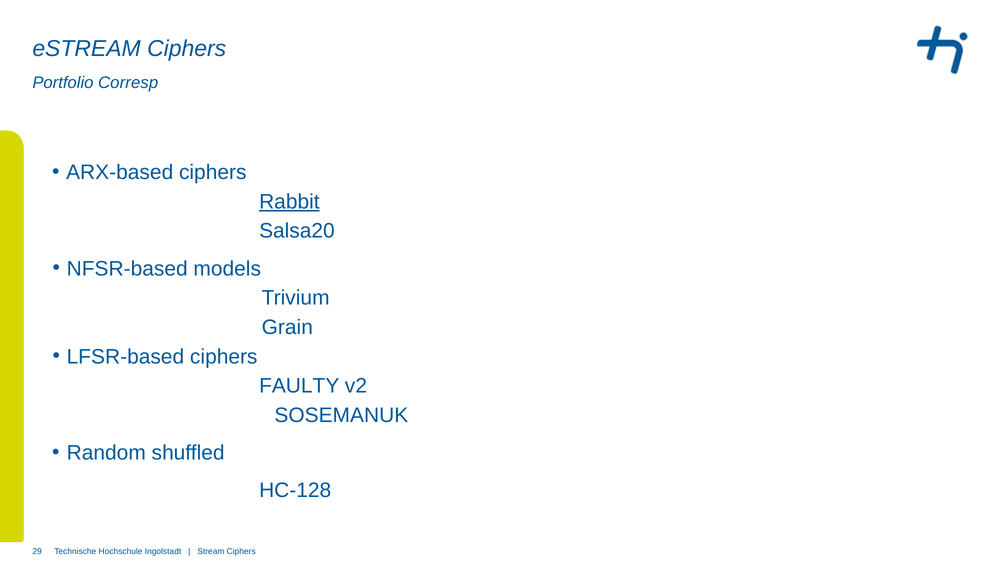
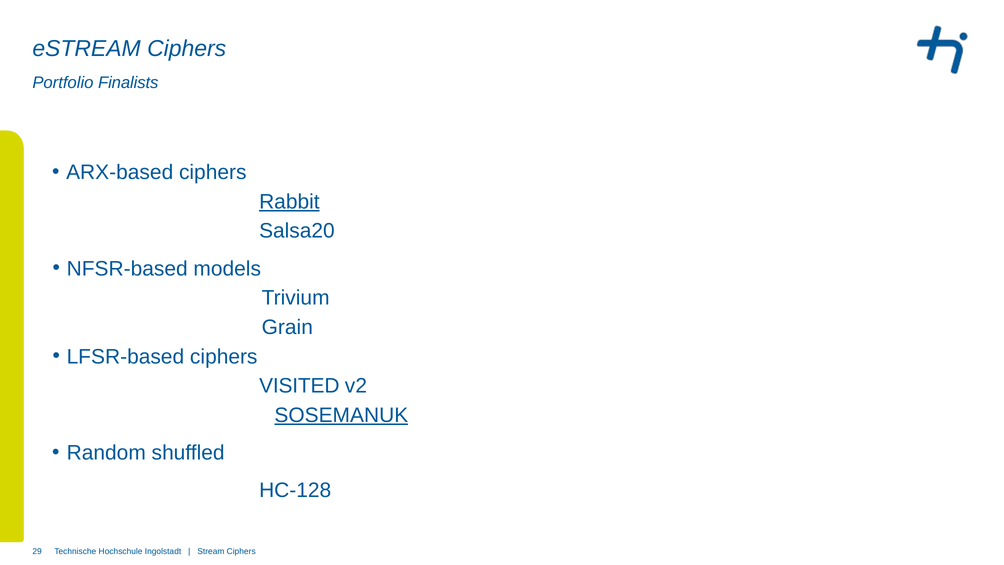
Corresp: Corresp -> Finalists (128, 83)
FAULTY: FAULTY -> VISITED (299, 386)
SOSEMANUK underline: none -> present (341, 415)
